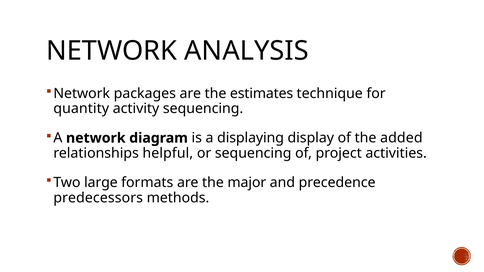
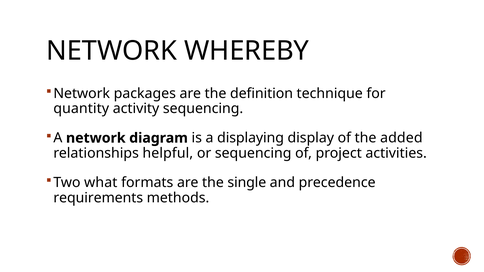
ANALYSIS: ANALYSIS -> WHEREBY (247, 51)
estimates: estimates -> definition (262, 94)
large: large -> what (101, 183)
major: major -> single (247, 183)
predecessors: predecessors -> requirements (98, 198)
